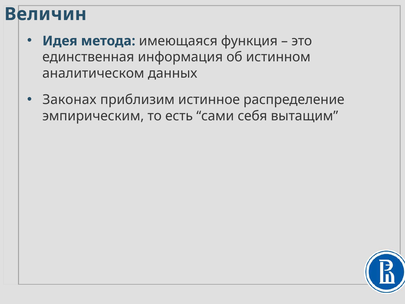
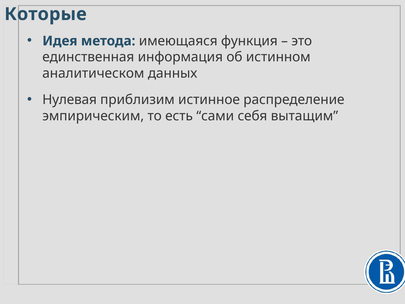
Величин: Величин -> Которые (45, 14)
Законах: Законах -> Нулевая (70, 100)
